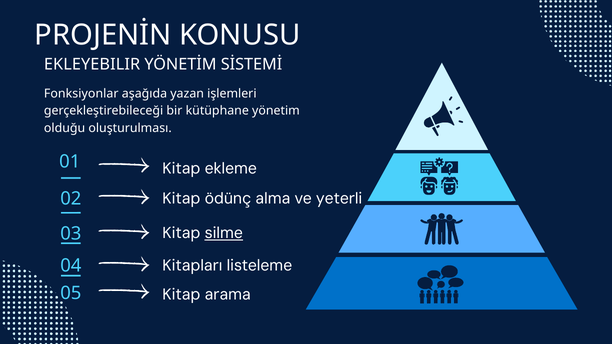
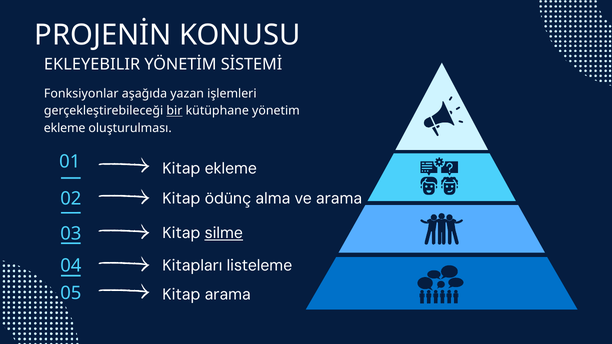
bir underline: none -> present (174, 111)
olduğu: olduğu -> ekleme (65, 128)
ve yeterli: yeterli -> arama (339, 199)
